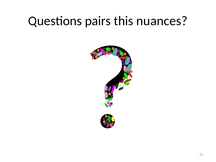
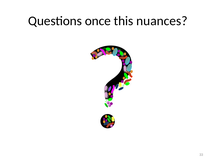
pairs: pairs -> once (98, 21)
